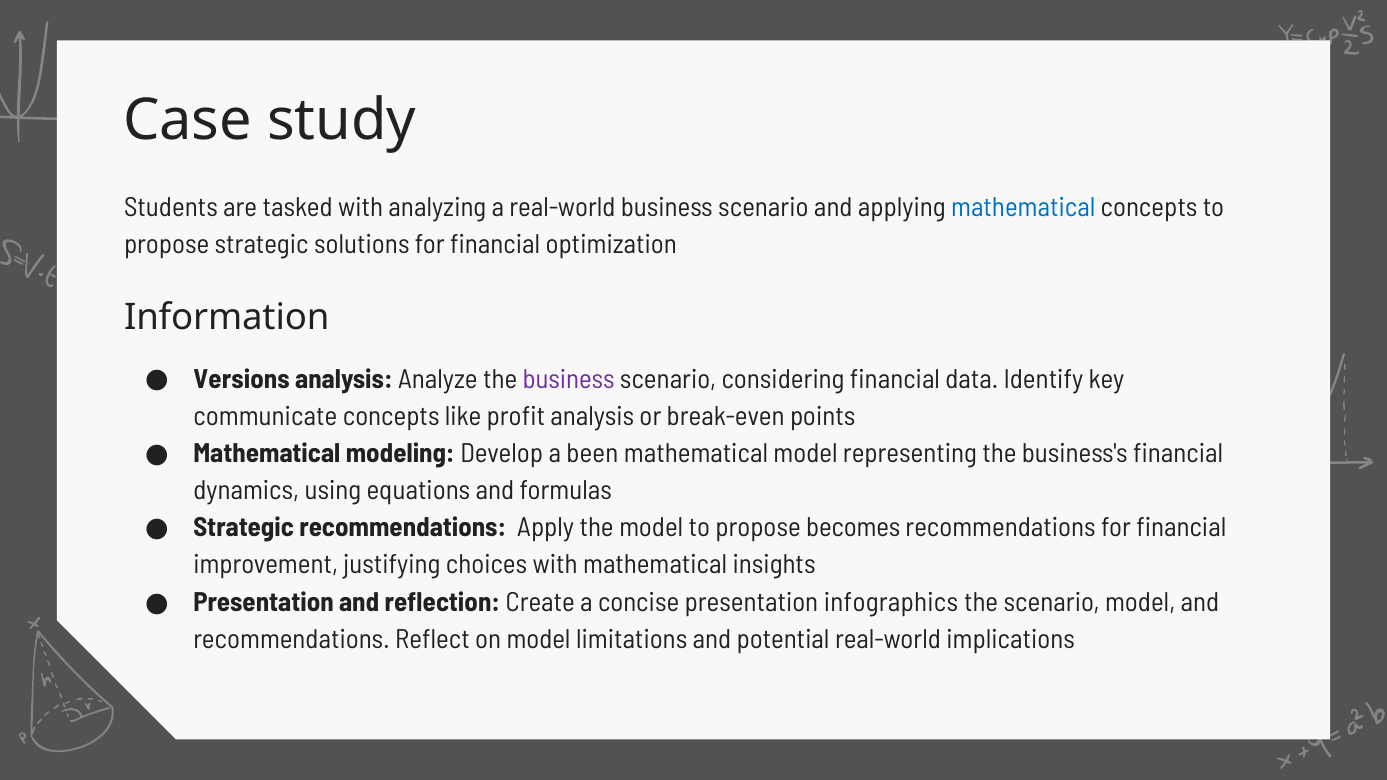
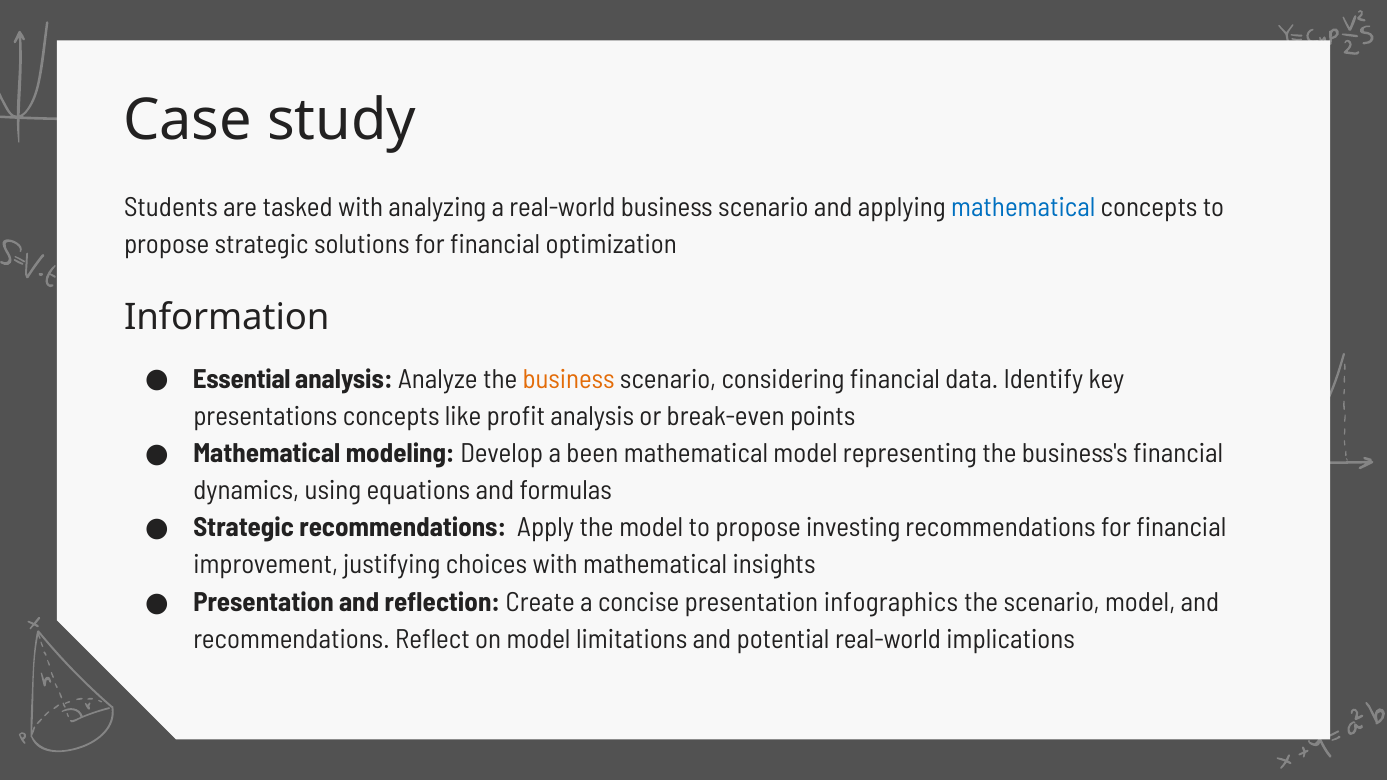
Versions: Versions -> Essential (242, 379)
business colour: purple -> orange (569, 379)
communicate: communicate -> presentations (265, 416)
becomes: becomes -> investing (853, 528)
